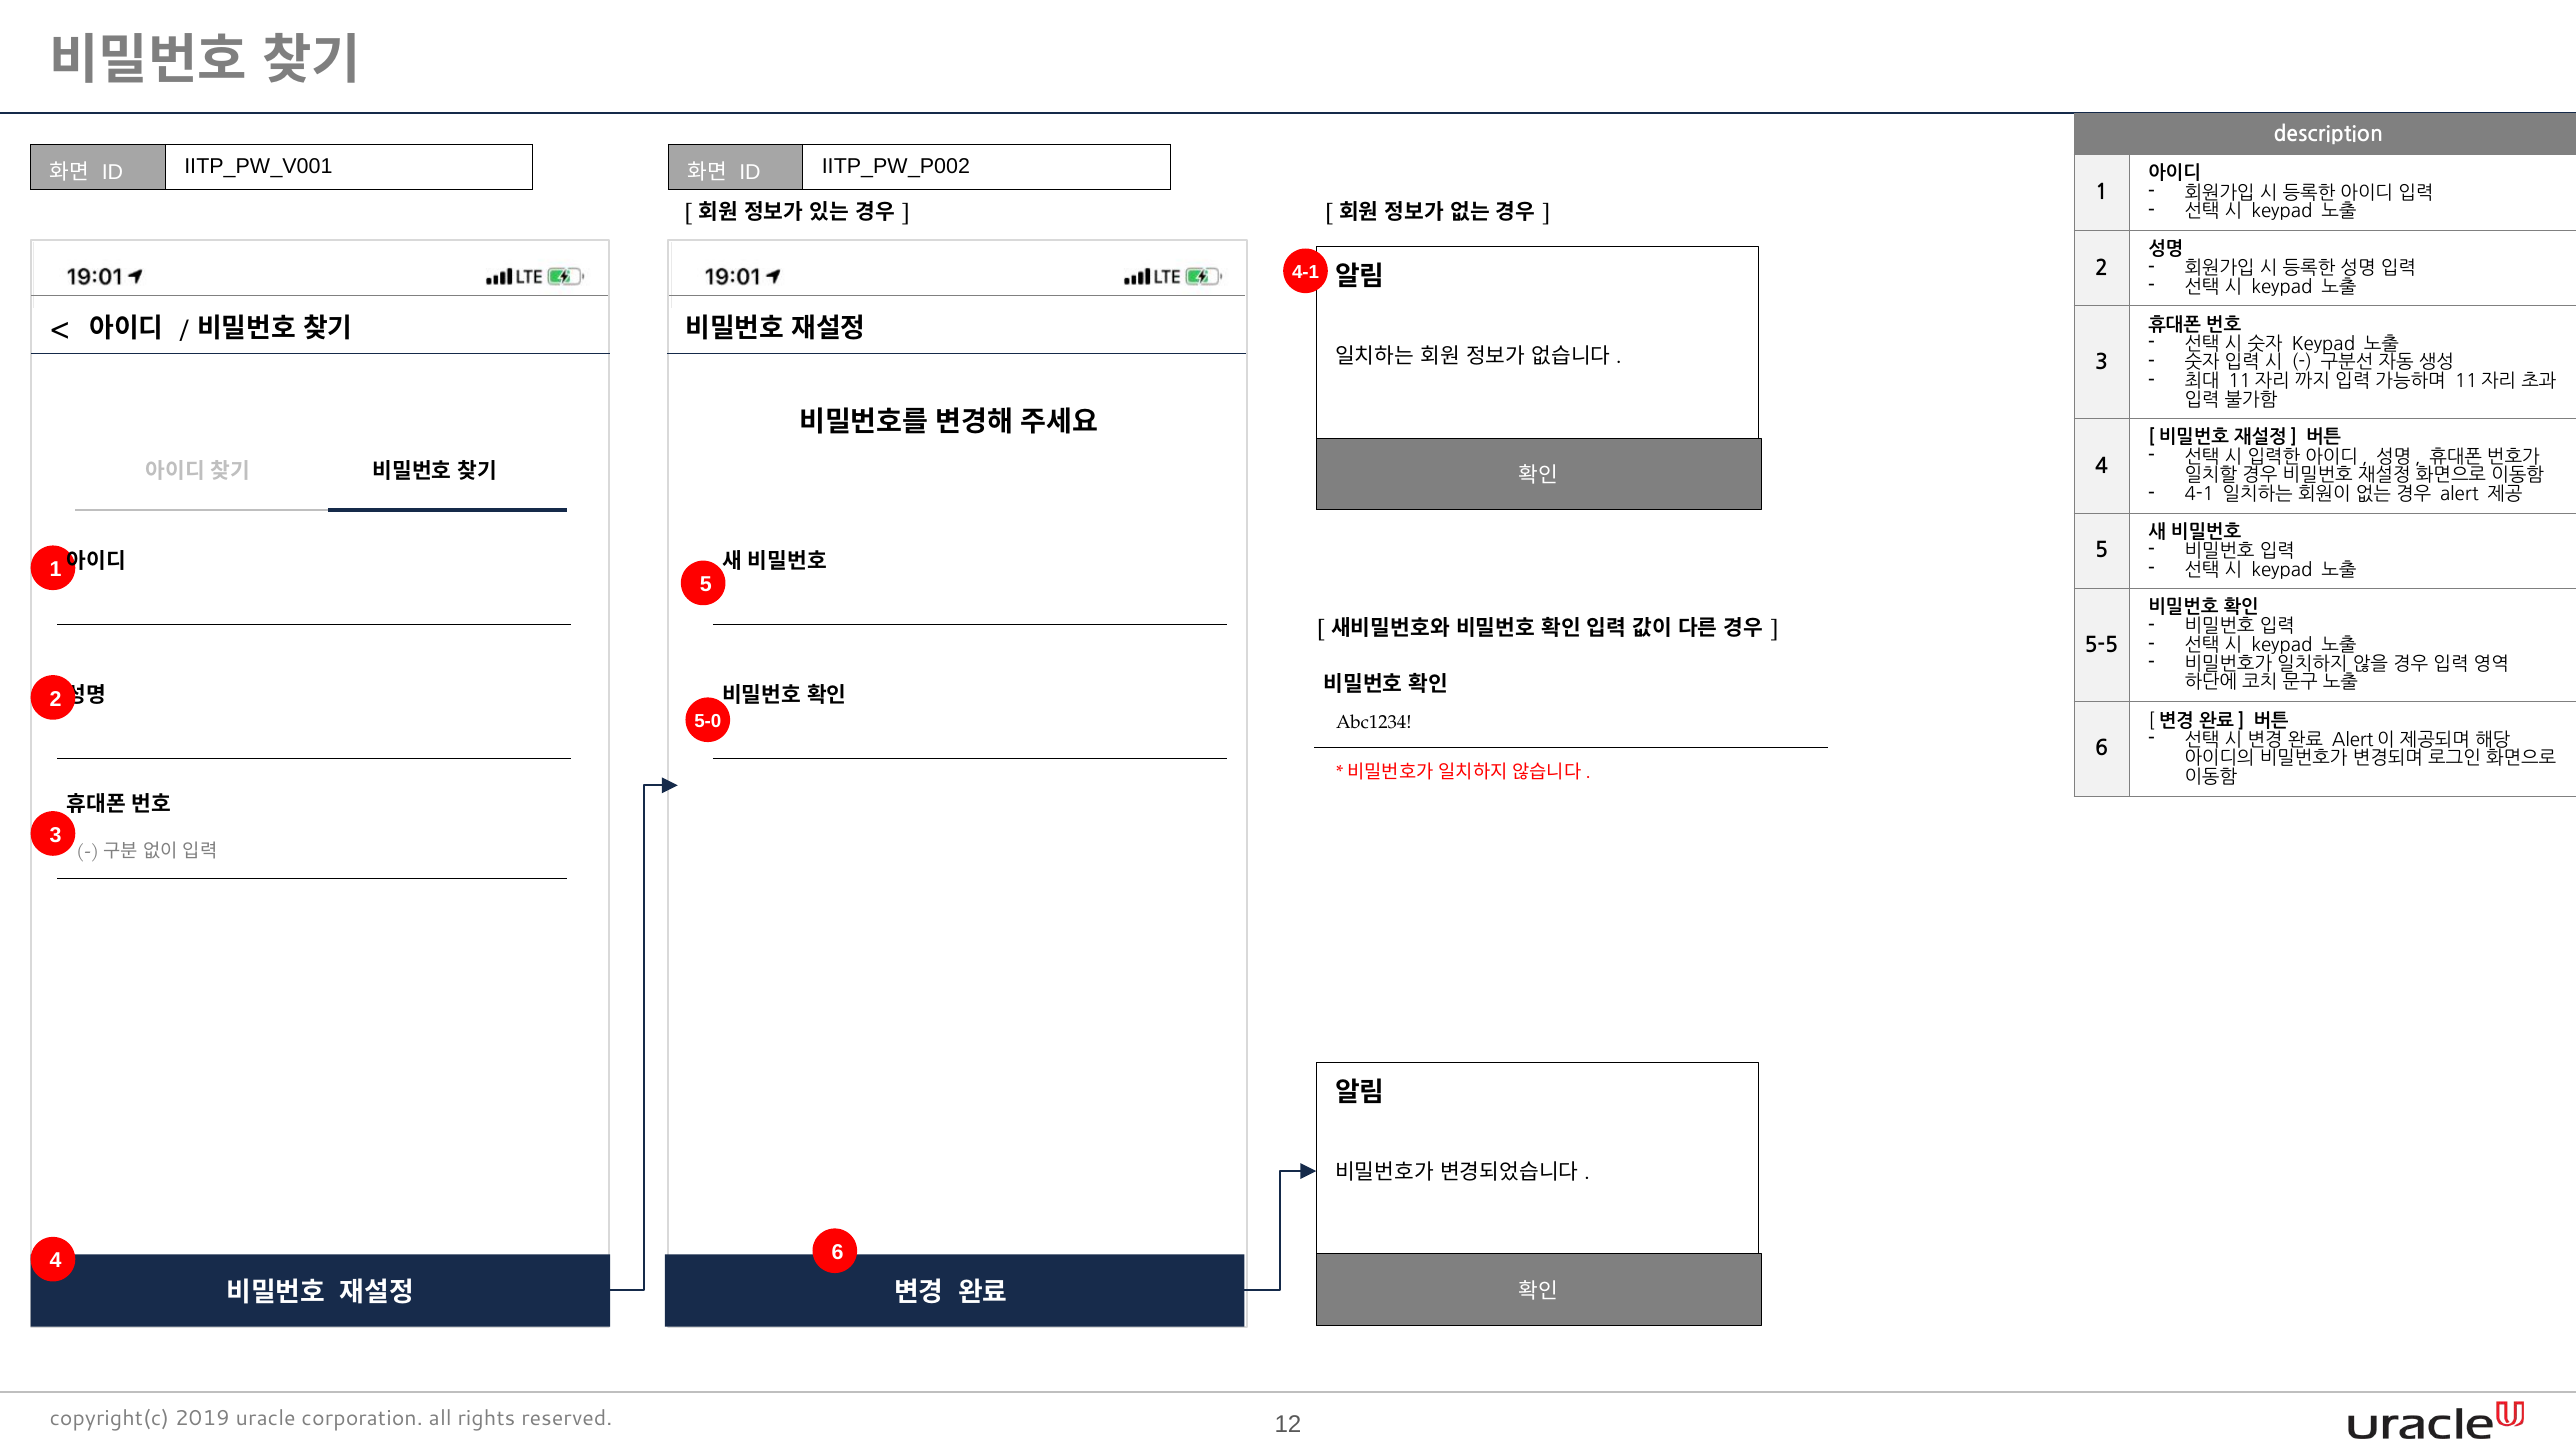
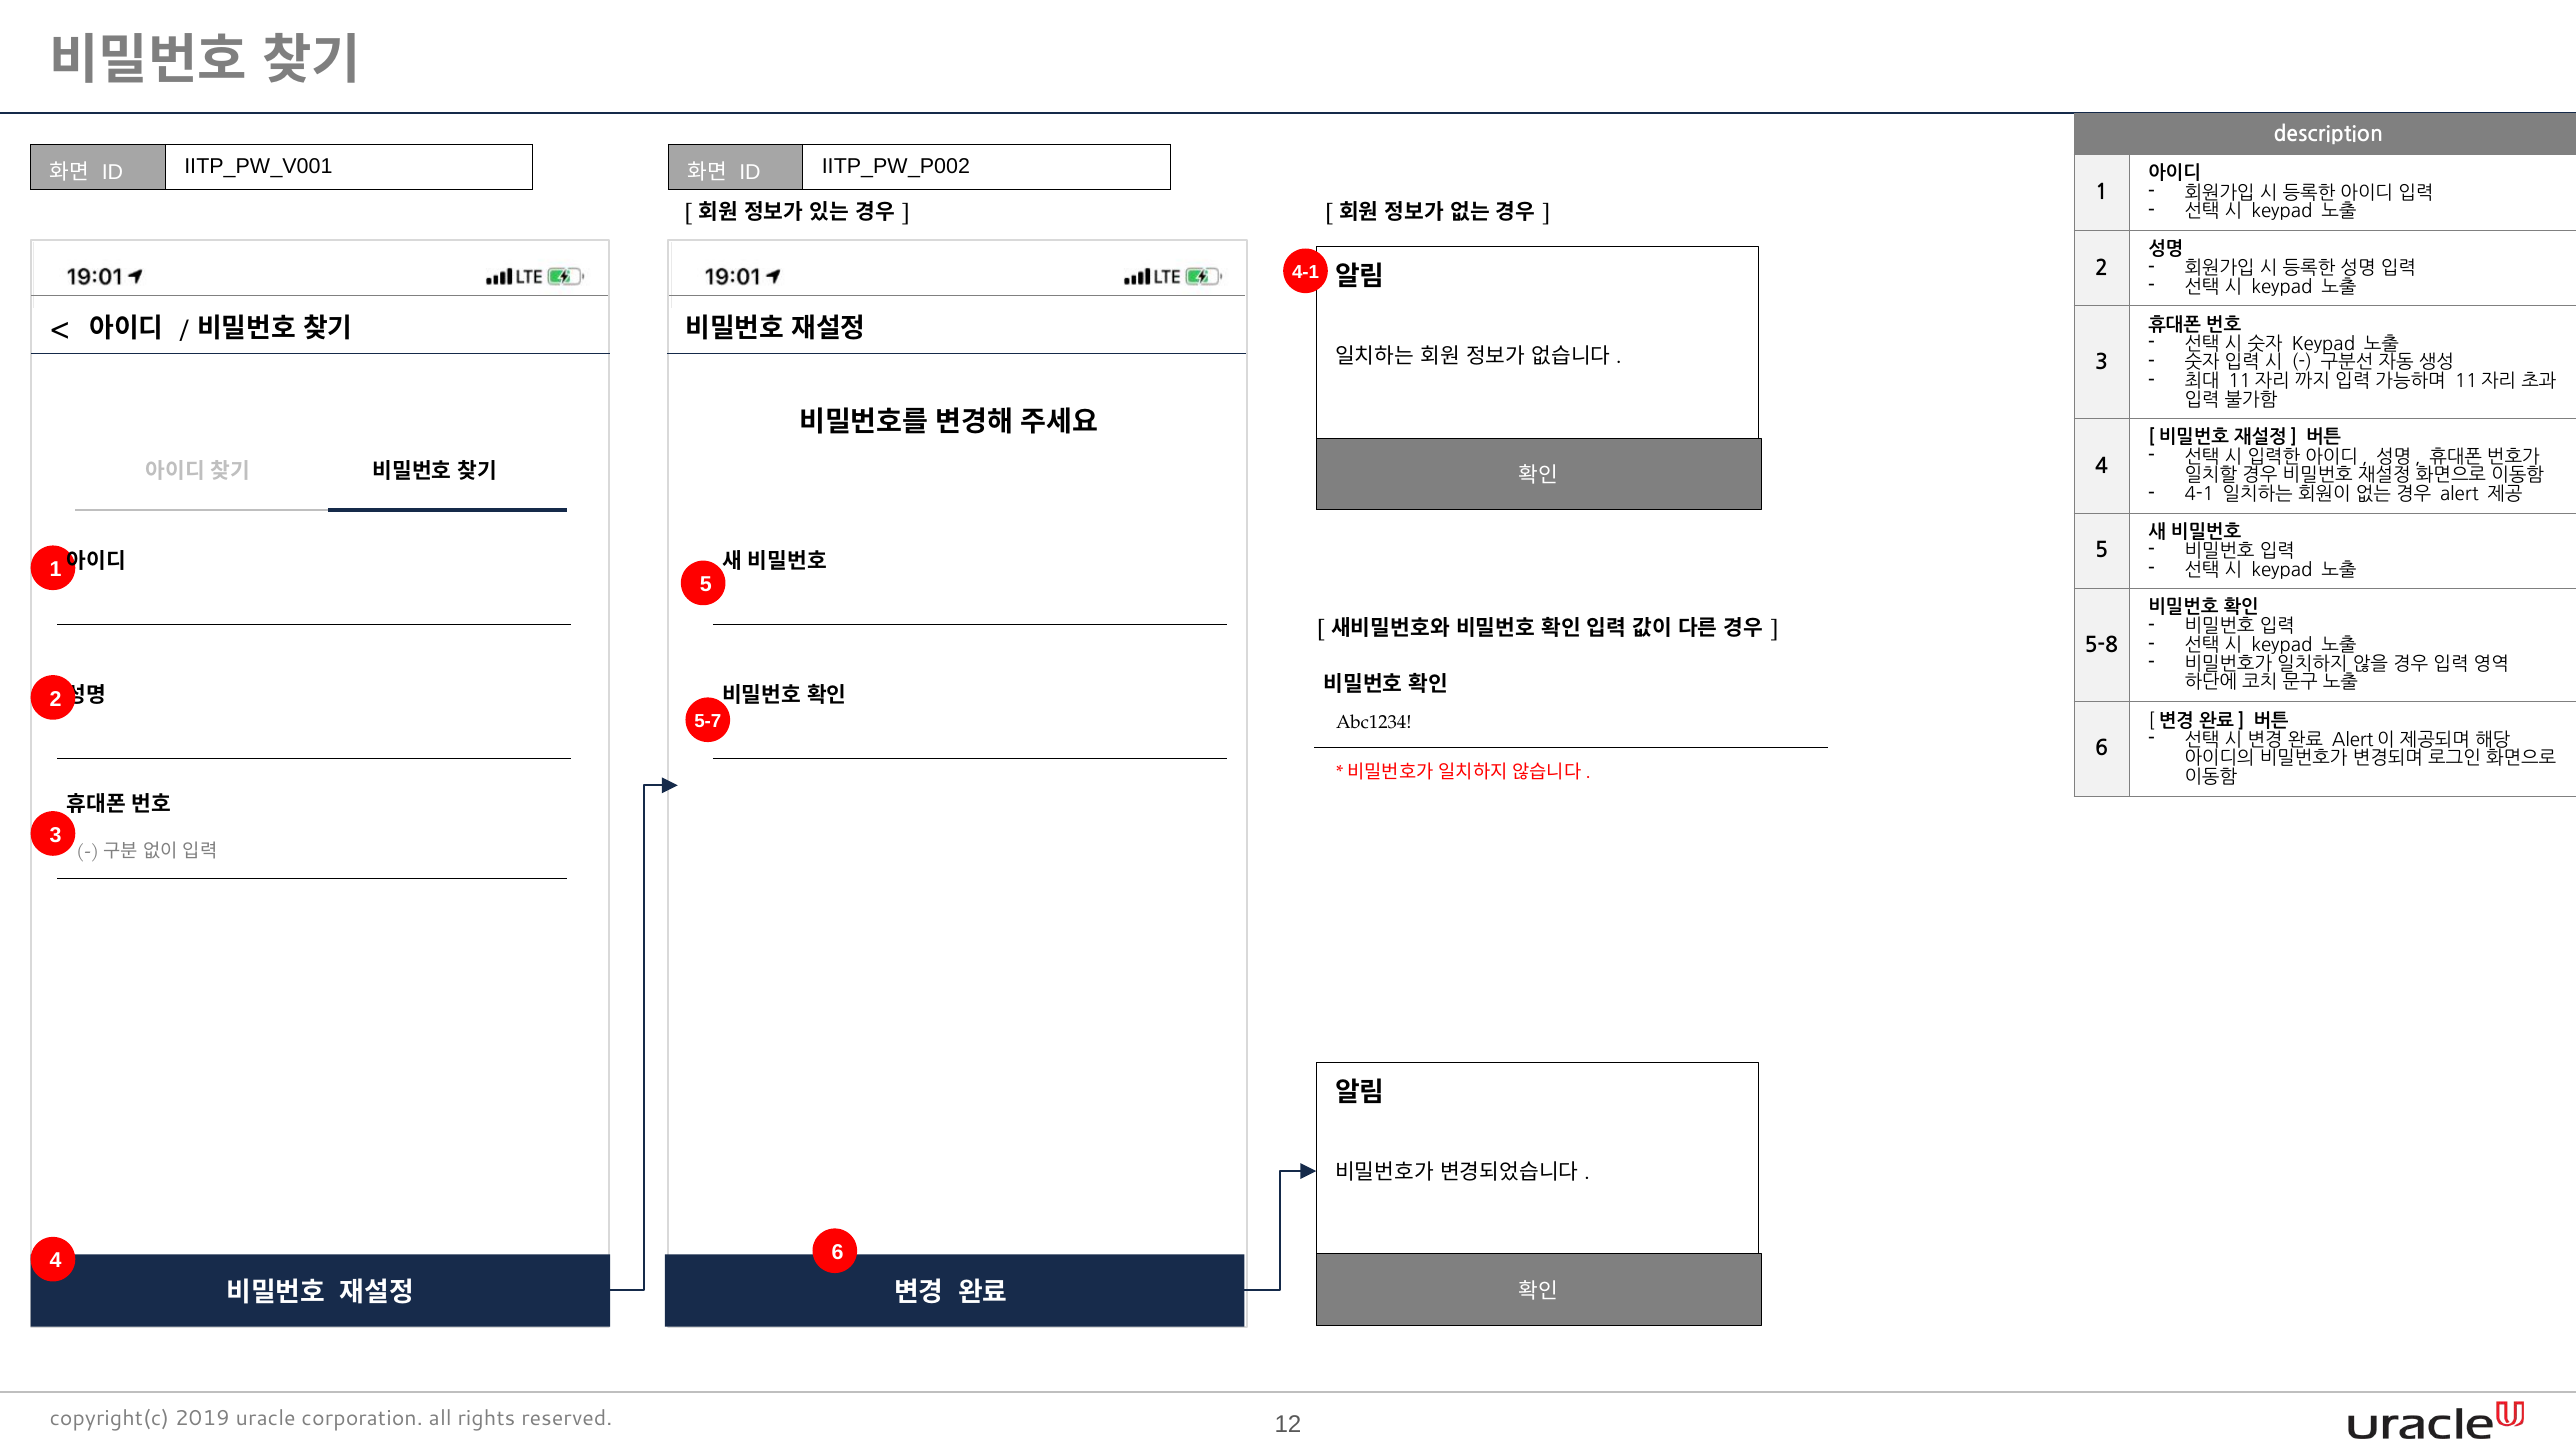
5-5: 5-5 -> 5-8 (2101, 645)
5-0: 5-0 -> 5-7 (708, 721)
